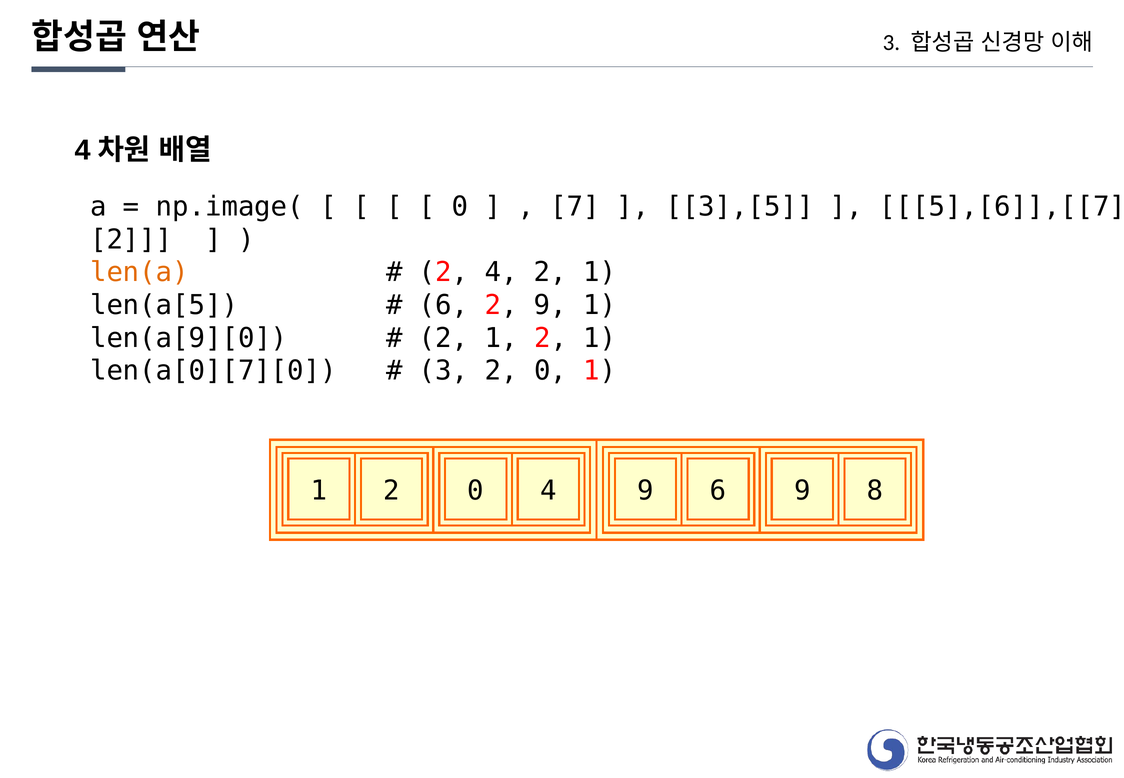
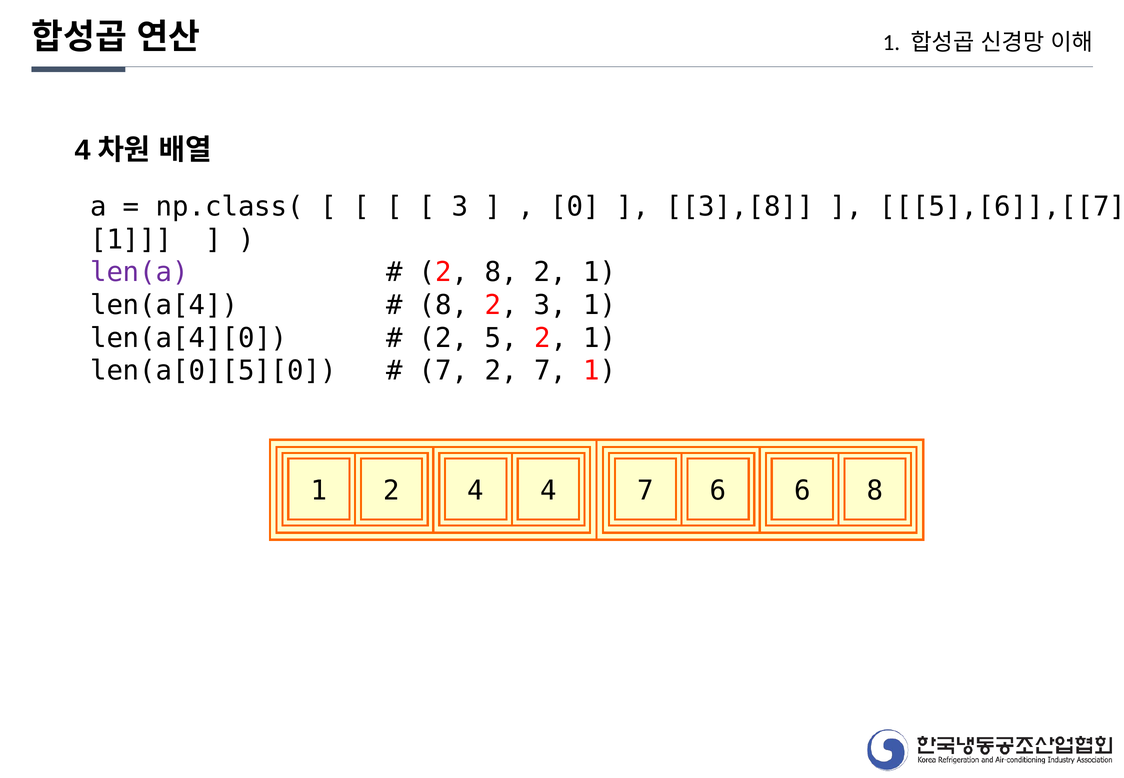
3: 3 -> 1 (891, 43)
np.image(: np.image( -> np.class( (230, 207)
0: 0 -> 3 (460, 207)
7: 7 -> 0 (575, 207)
3],[5: 3],[5 -> 3],[8 (740, 207)
2: 2 -> 1 (131, 240)
len(a colour: orange -> purple (139, 272)
2 4: 4 -> 8 (501, 272)
len(a[5: len(a[5 -> len(a[4 (164, 305)
6: 6 -> 8 (444, 305)
2 9: 9 -> 3 (550, 305)
len(a[9][0: len(a[9][0 -> len(a[4][0 (189, 338)
1: 1 -> 5 (501, 338)
len(a[0][7][0: len(a[0][7][0 -> len(a[0][5][0 (213, 371)
3: 3 -> 7 (444, 371)
0: 0 -> 7 (550, 371)
1 2 0: 0 -> 4 (476, 491)
4 9: 9 -> 7 (645, 491)
6 9: 9 -> 6 (802, 491)
